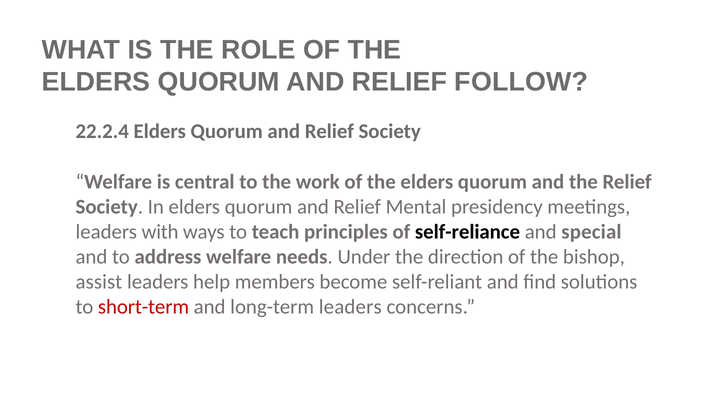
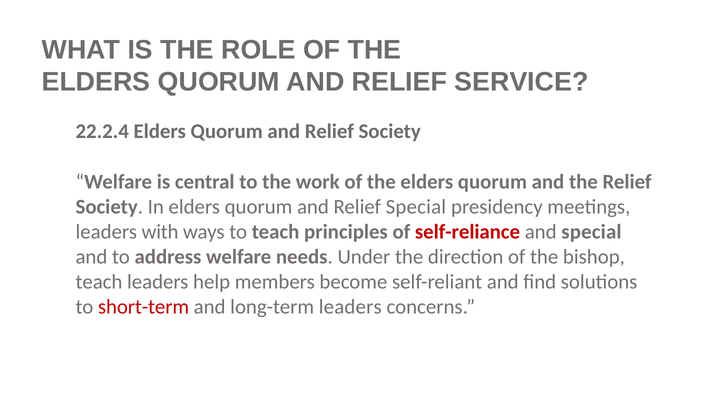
FOLLOW: FOLLOW -> SERVICE (521, 82)
Relief Mental: Mental -> Special (416, 207)
self-reliance colour: black -> red (467, 232)
assist: assist -> teach (99, 282)
